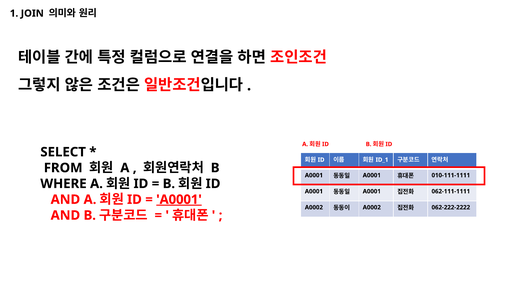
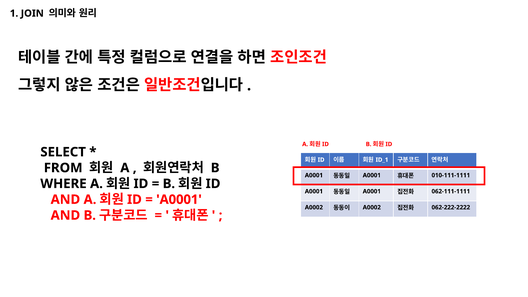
A0001 underline: present -> none (179, 200)
